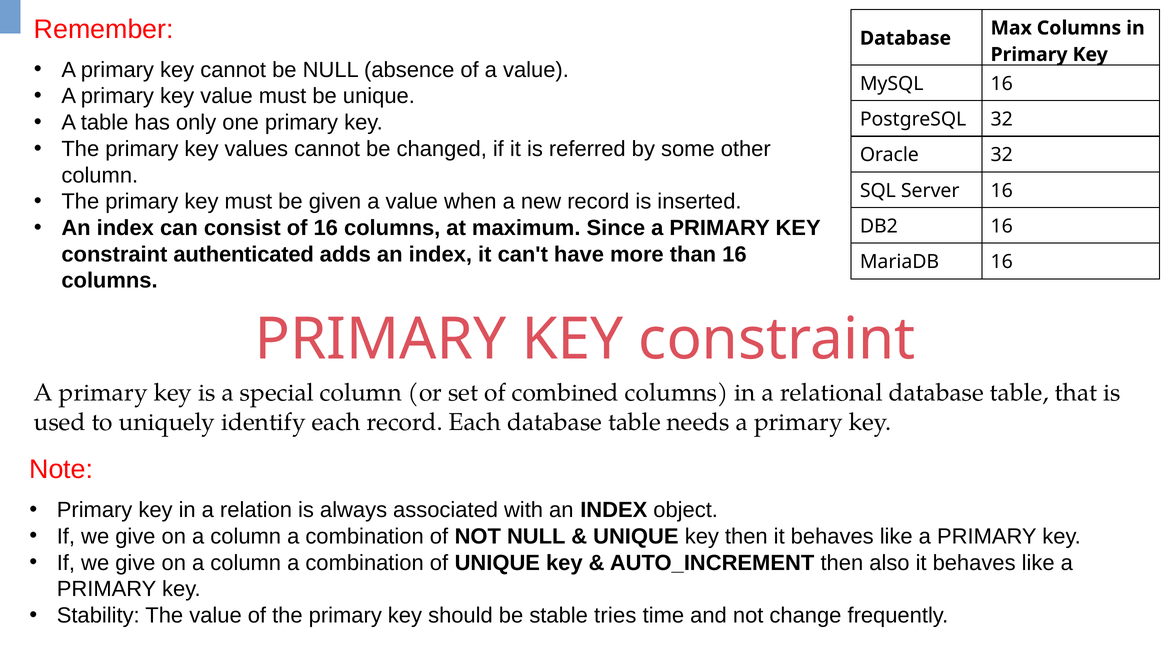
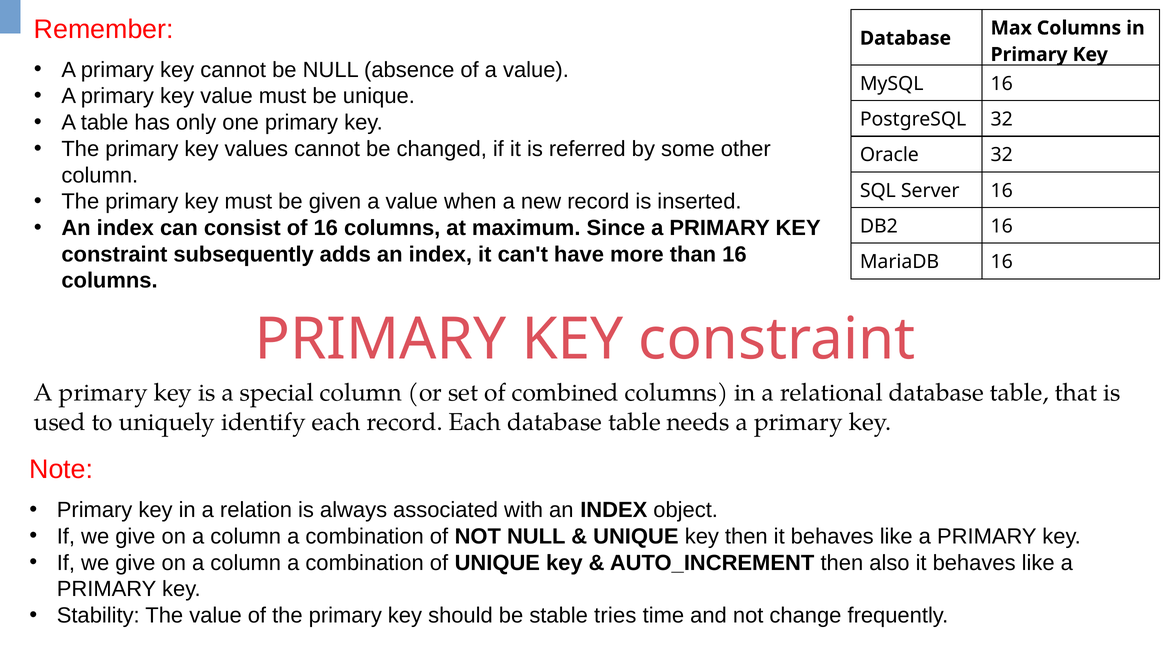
authenticated: authenticated -> subsequently (244, 254)
